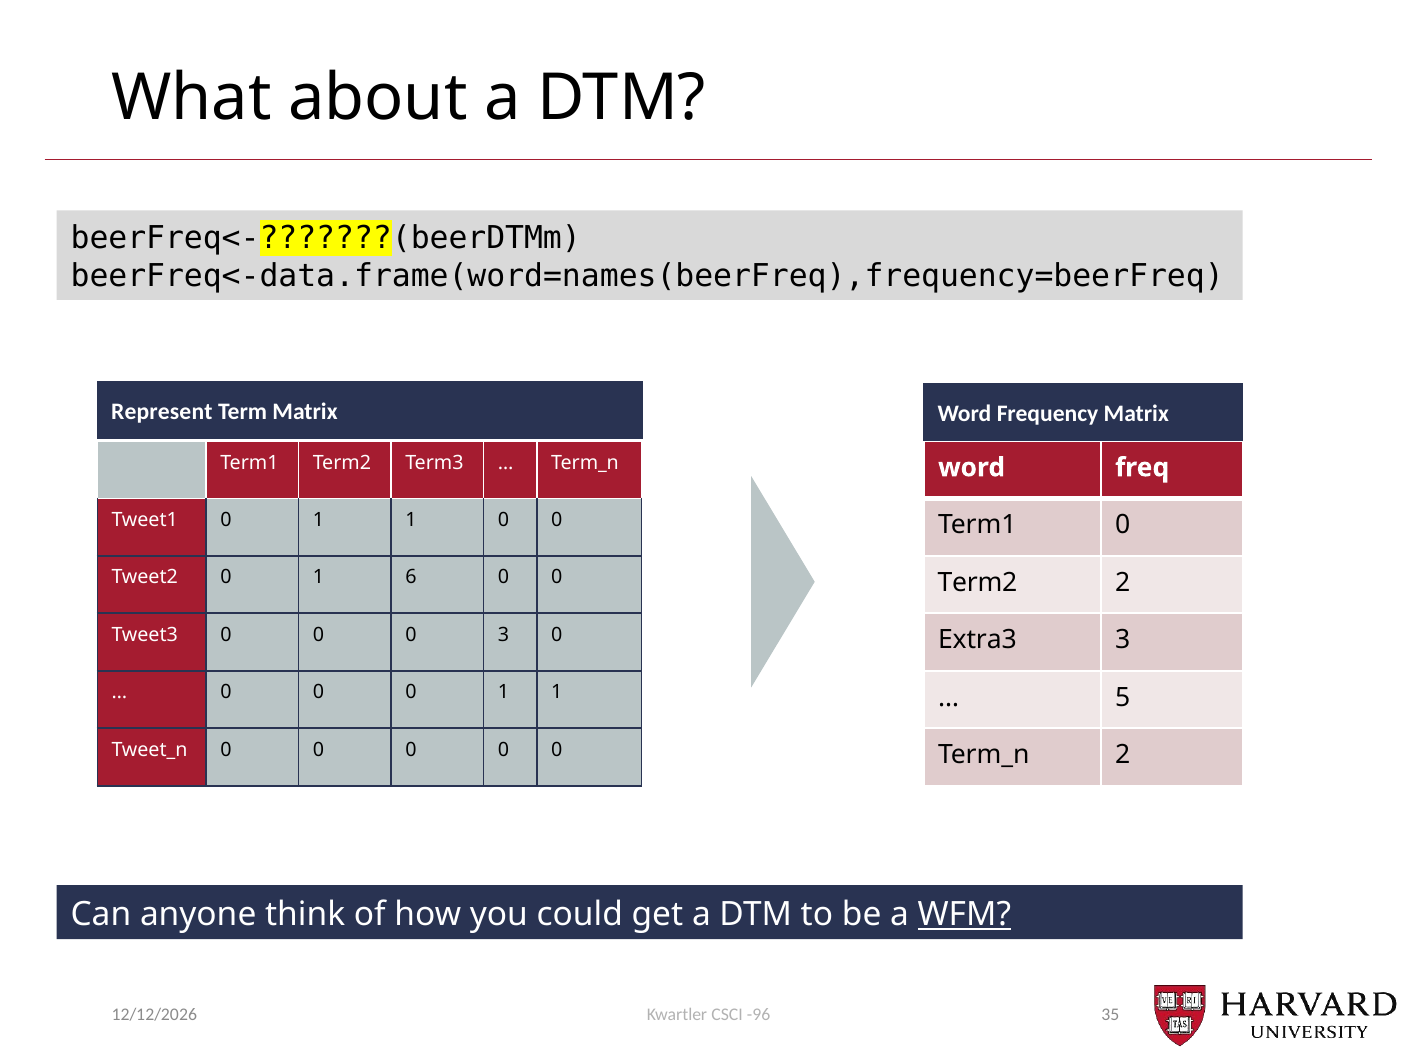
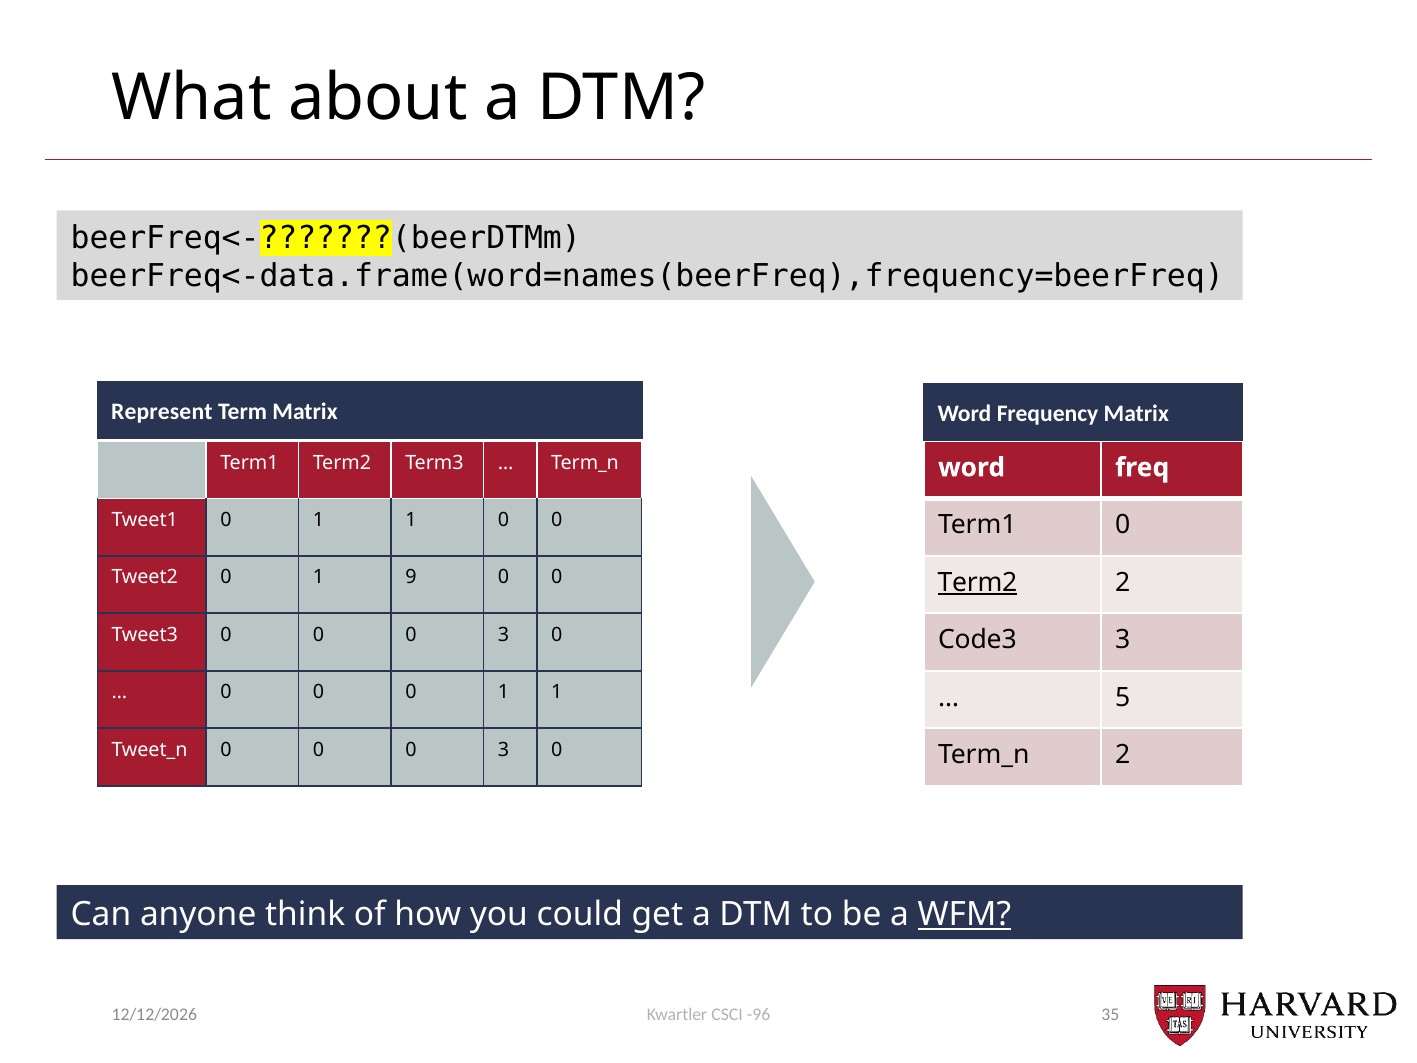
6: 6 -> 9 (411, 577)
Term2 underline: none -> present (977, 582)
Extra3: Extra3 -> Code3 (977, 640)
0: 0 -> 3 (503, 750)
